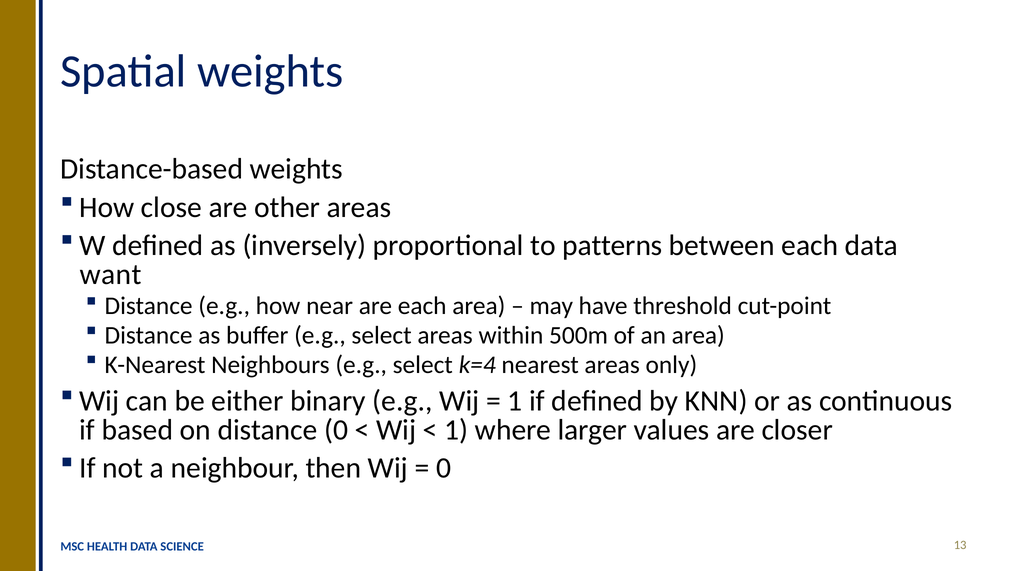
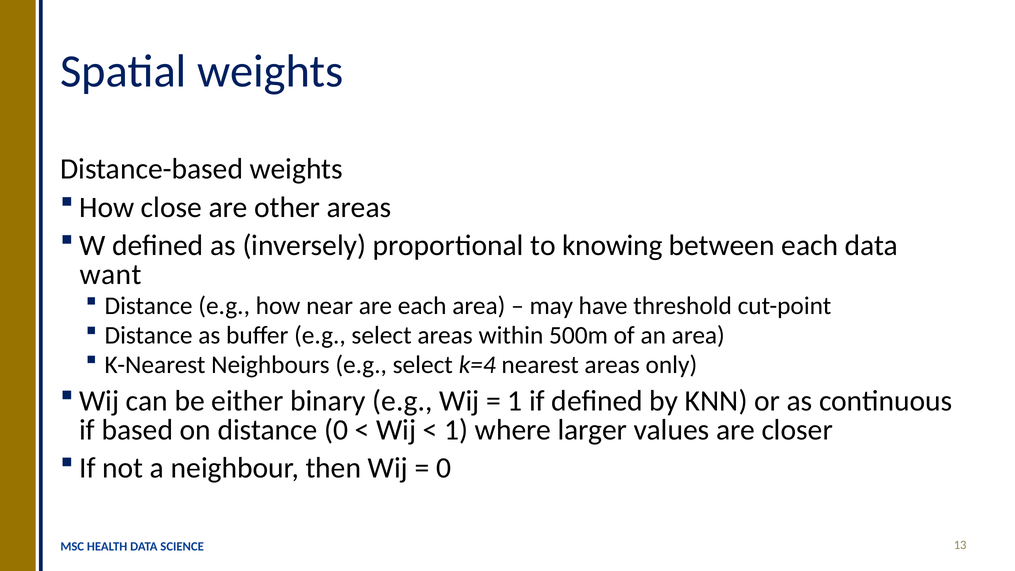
patterns: patterns -> knowing (612, 246)
